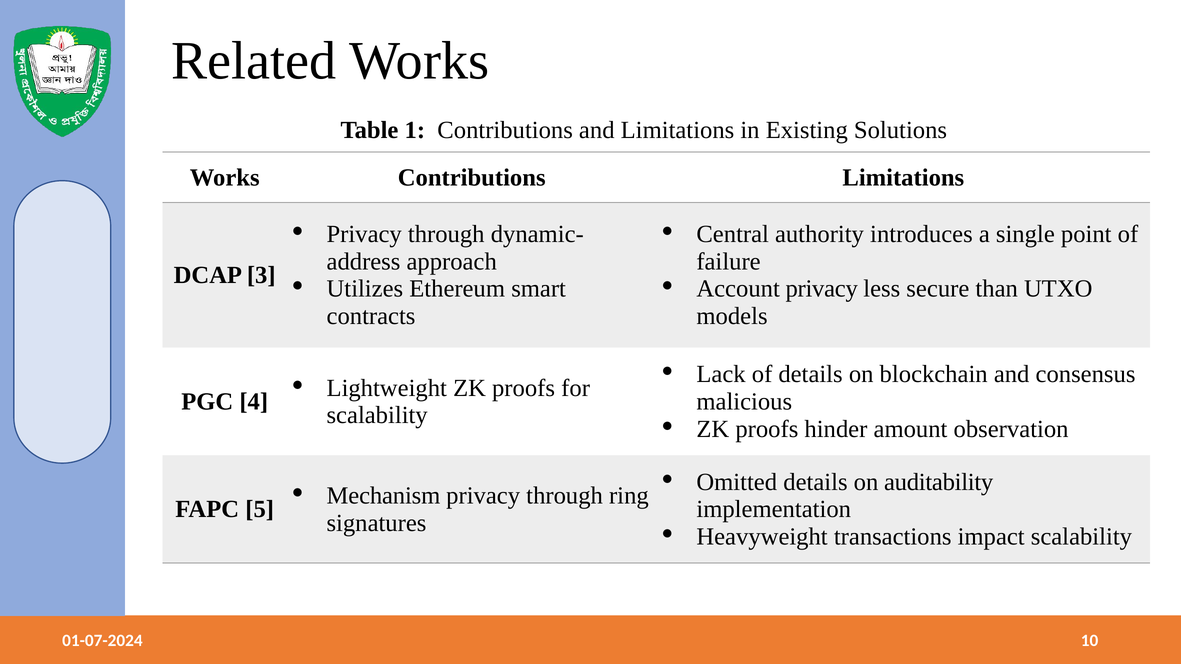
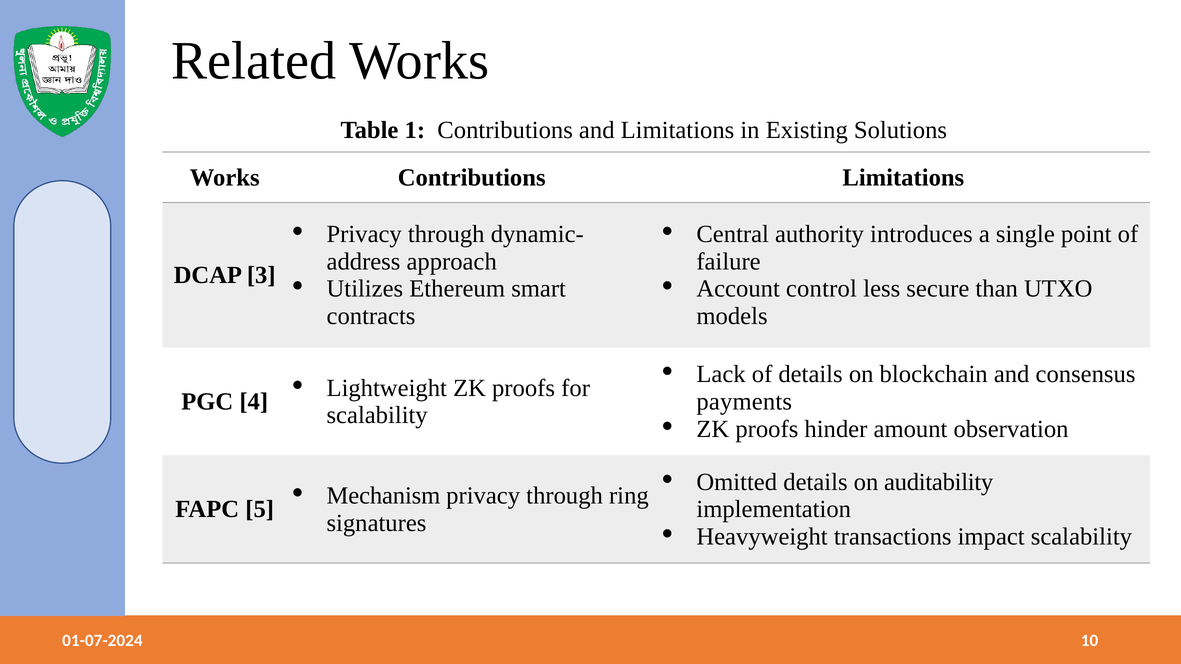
Account privacy: privacy -> control (821, 289)
malicious: malicious -> payments (744, 402)
